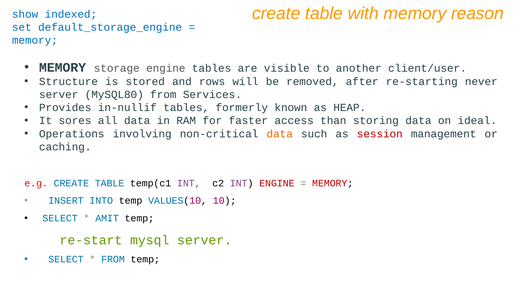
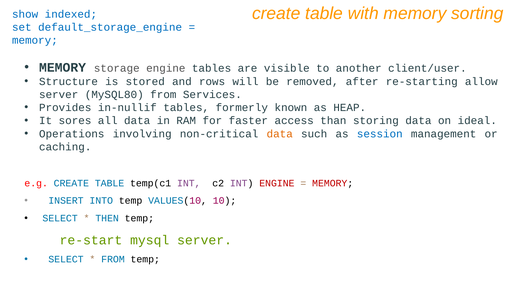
reason: reason -> sorting (477, 14)
never: never -> allow (481, 82)
session colour: red -> blue (380, 134)
AMIT: AMIT -> THEN (107, 219)
